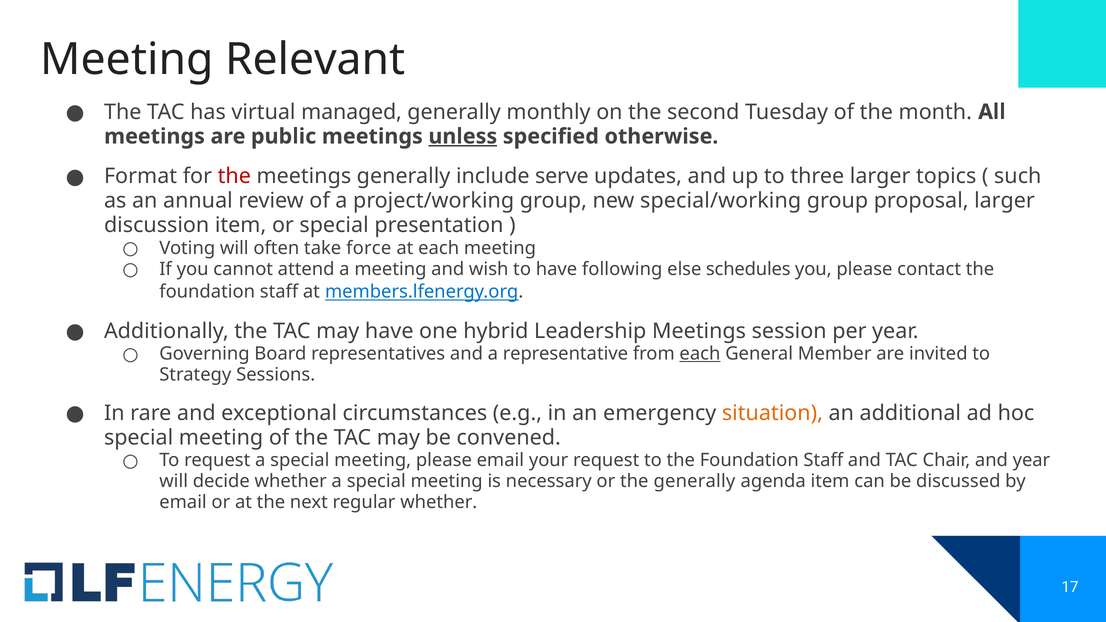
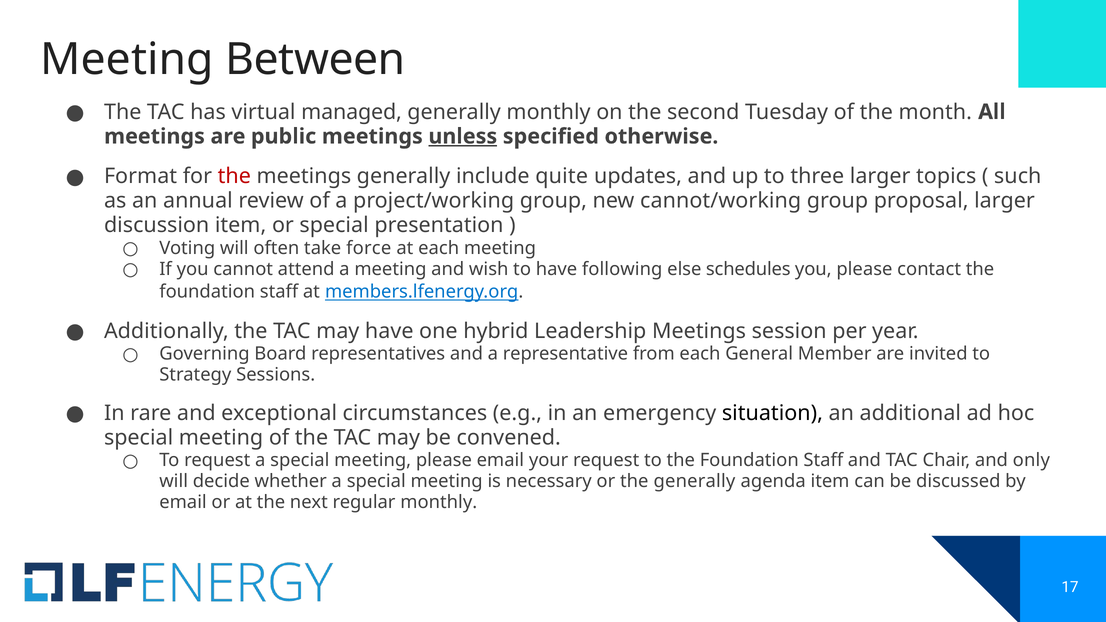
Relevant: Relevant -> Between (315, 59)
serve: serve -> quite (562, 176)
special/working: special/working -> cannot/working (721, 201)
each underline: present -> none (700, 354)
situation colour: orange -> black (772, 413)
and year: year -> only (1031, 460)
regular whether: whether -> monthly (439, 502)
